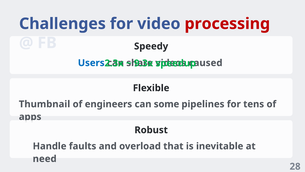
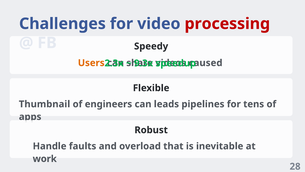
Users colour: blue -> orange (91, 63)
some: some -> leads (166, 104)
need: need -> work (45, 158)
